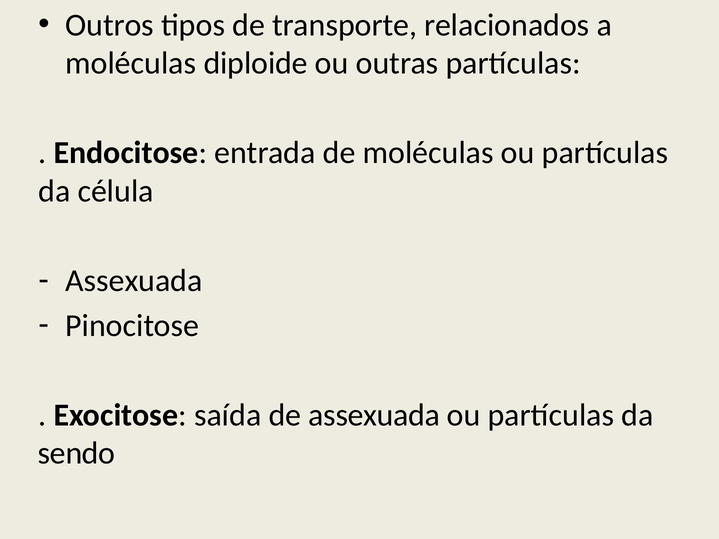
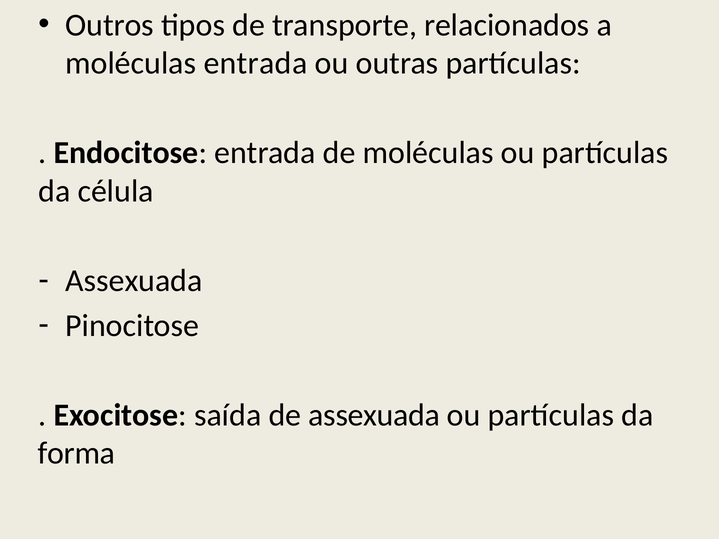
moléculas diploide: diploide -> entrada (255, 63)
sendo: sendo -> forma (77, 454)
